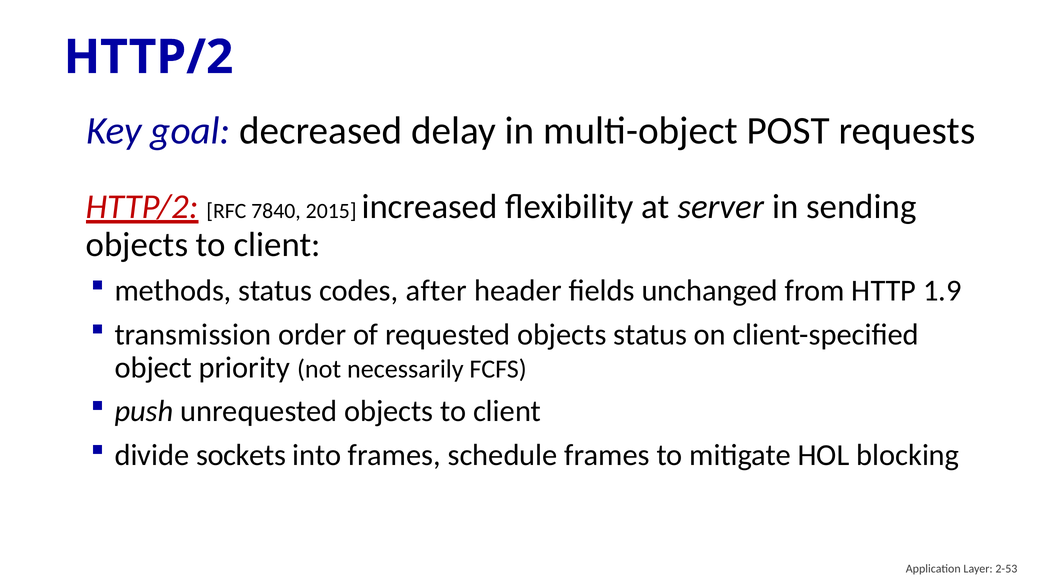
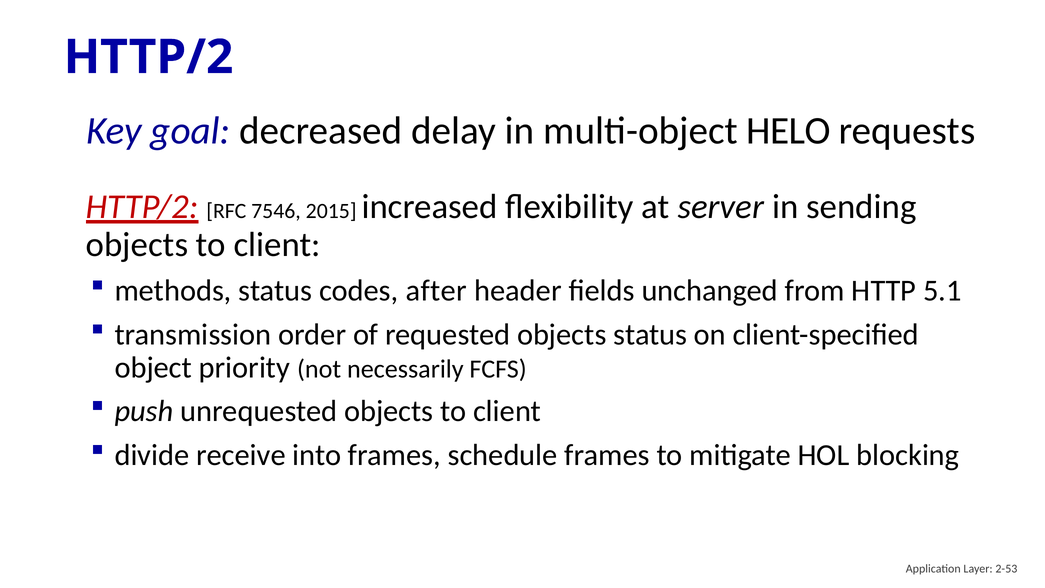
POST: POST -> HELO (788, 131)
7840: 7840 -> 7546 (276, 211)
1.9: 1.9 -> 5.1 (942, 291)
sockets: sockets -> receive (241, 455)
